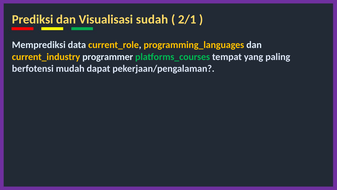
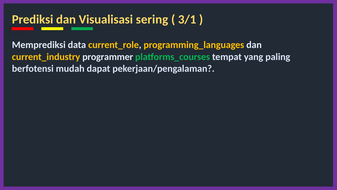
sudah: sudah -> sering (152, 20)
2/1: 2/1 -> 3/1 (187, 20)
